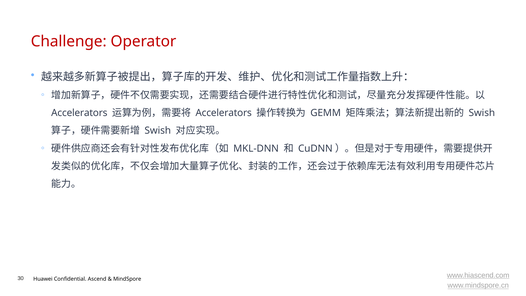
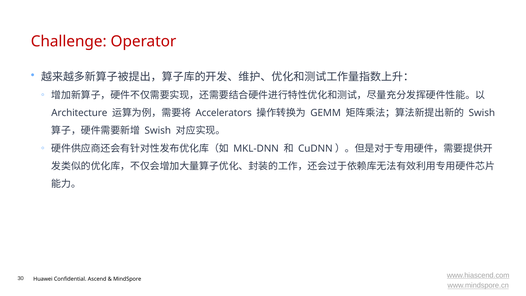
Accelerators: Accelerators -> Architecture (79, 113)
